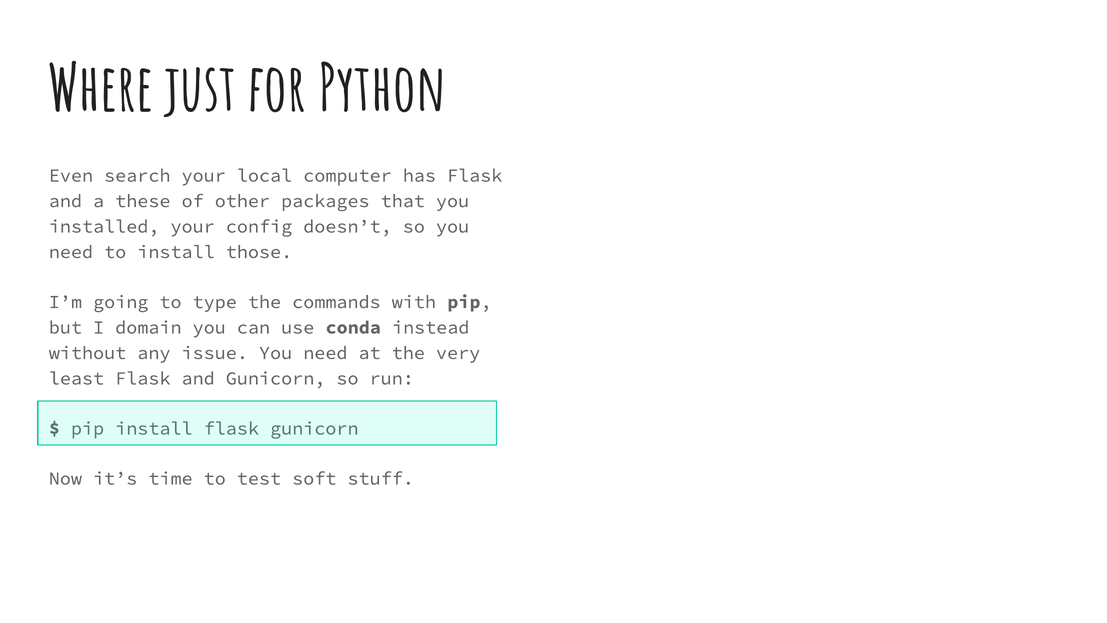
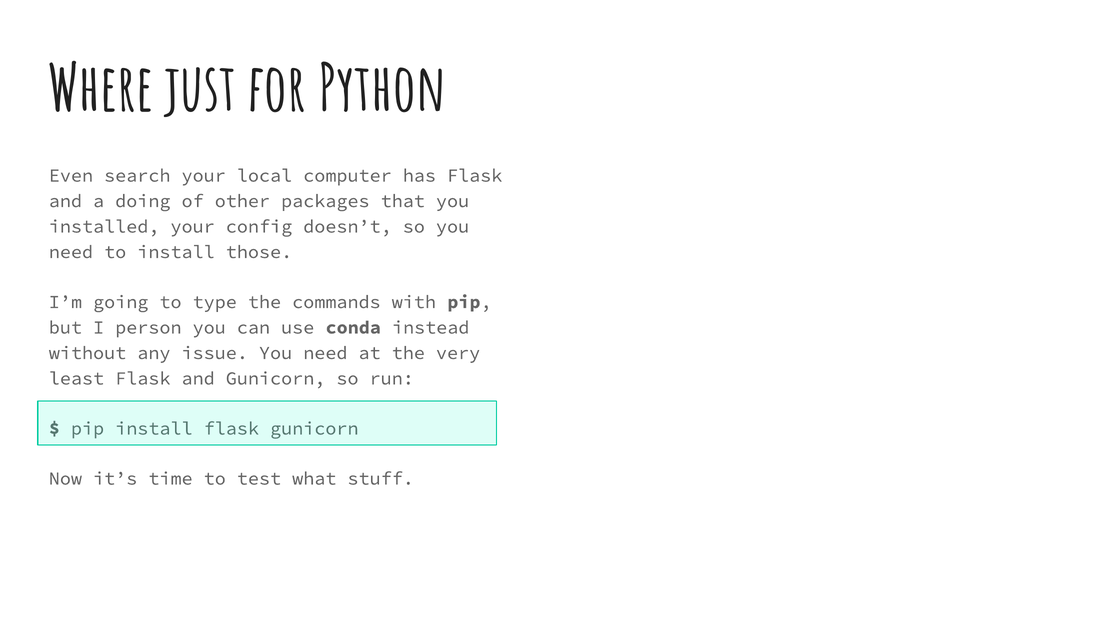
these: these -> doing (143, 201)
domain: domain -> person (148, 327)
soft: soft -> what (314, 478)
